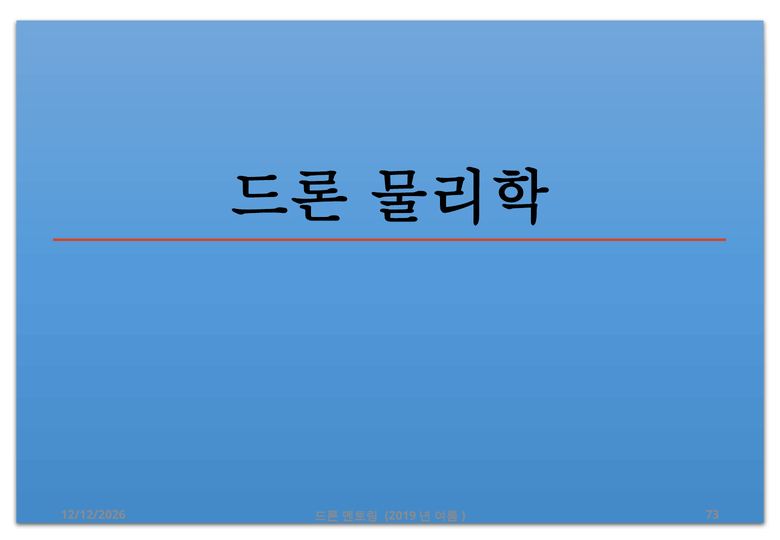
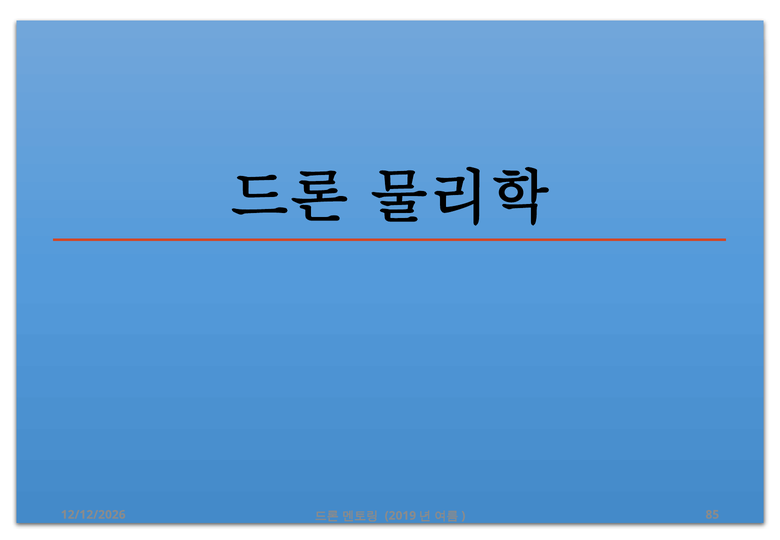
73: 73 -> 85 (712, 515)
